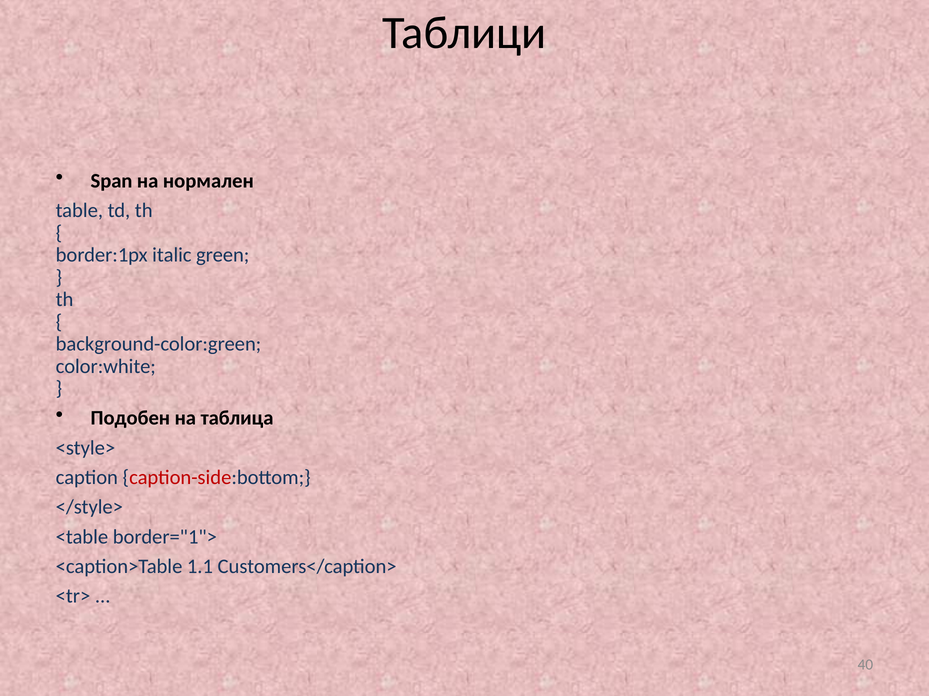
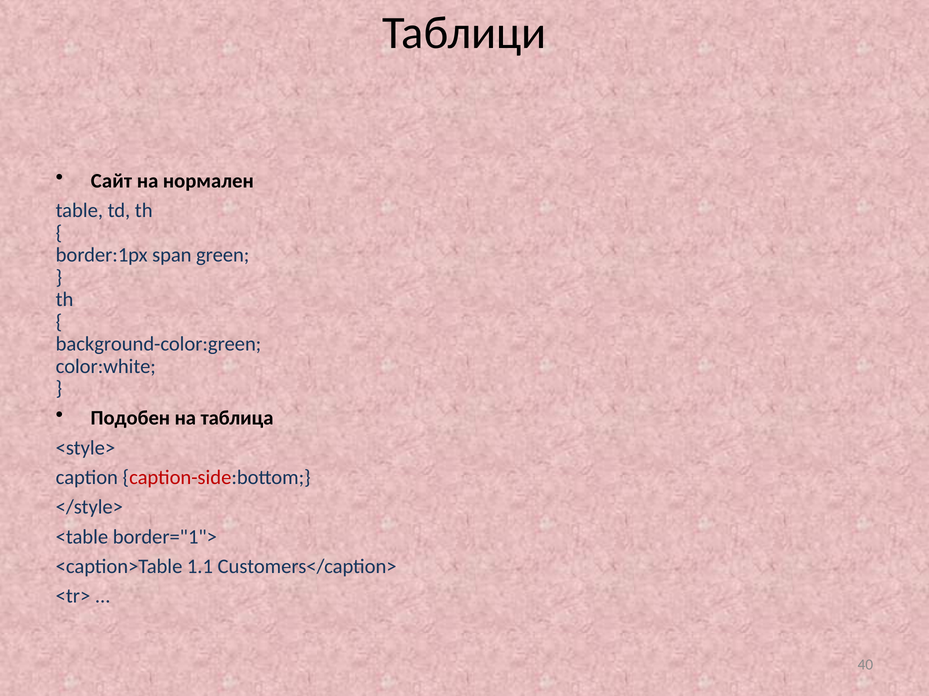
Span: Span -> Сайт (111, 181)
italic: italic -> span (172, 255)
